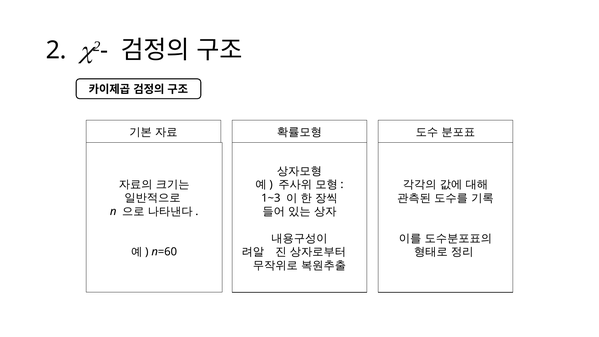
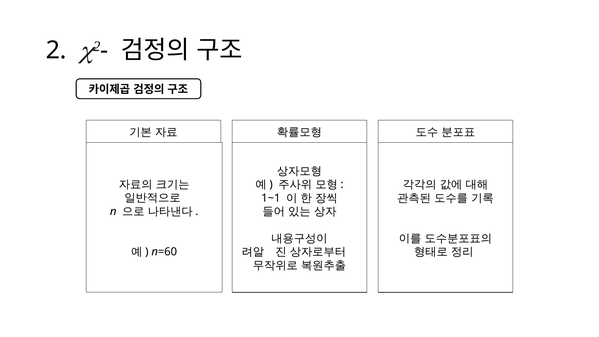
1~3: 1~3 -> 1~1 (271, 198)
